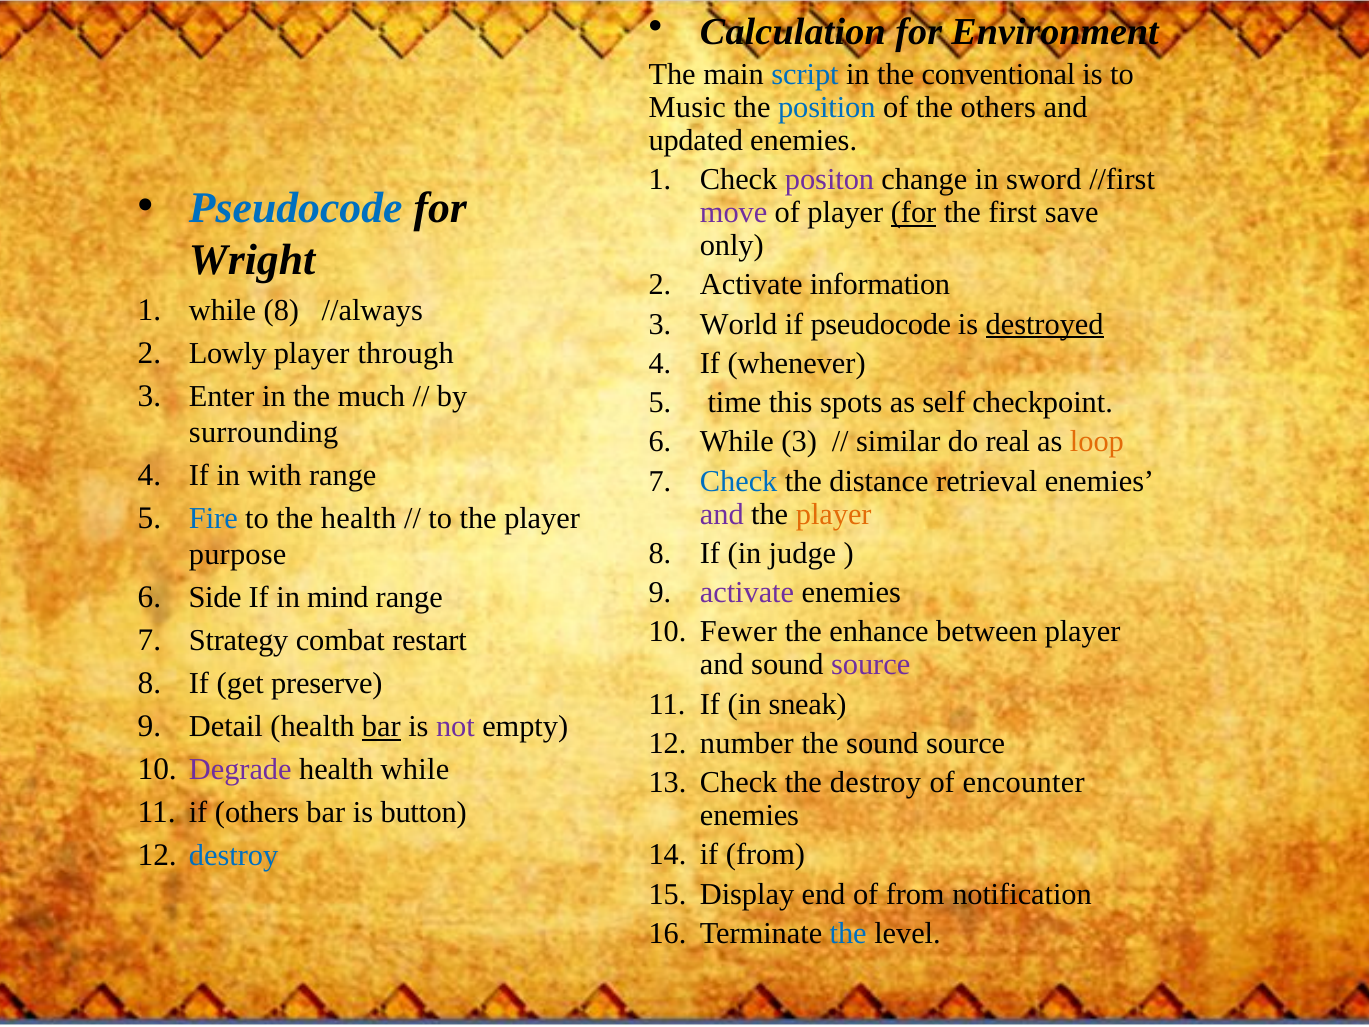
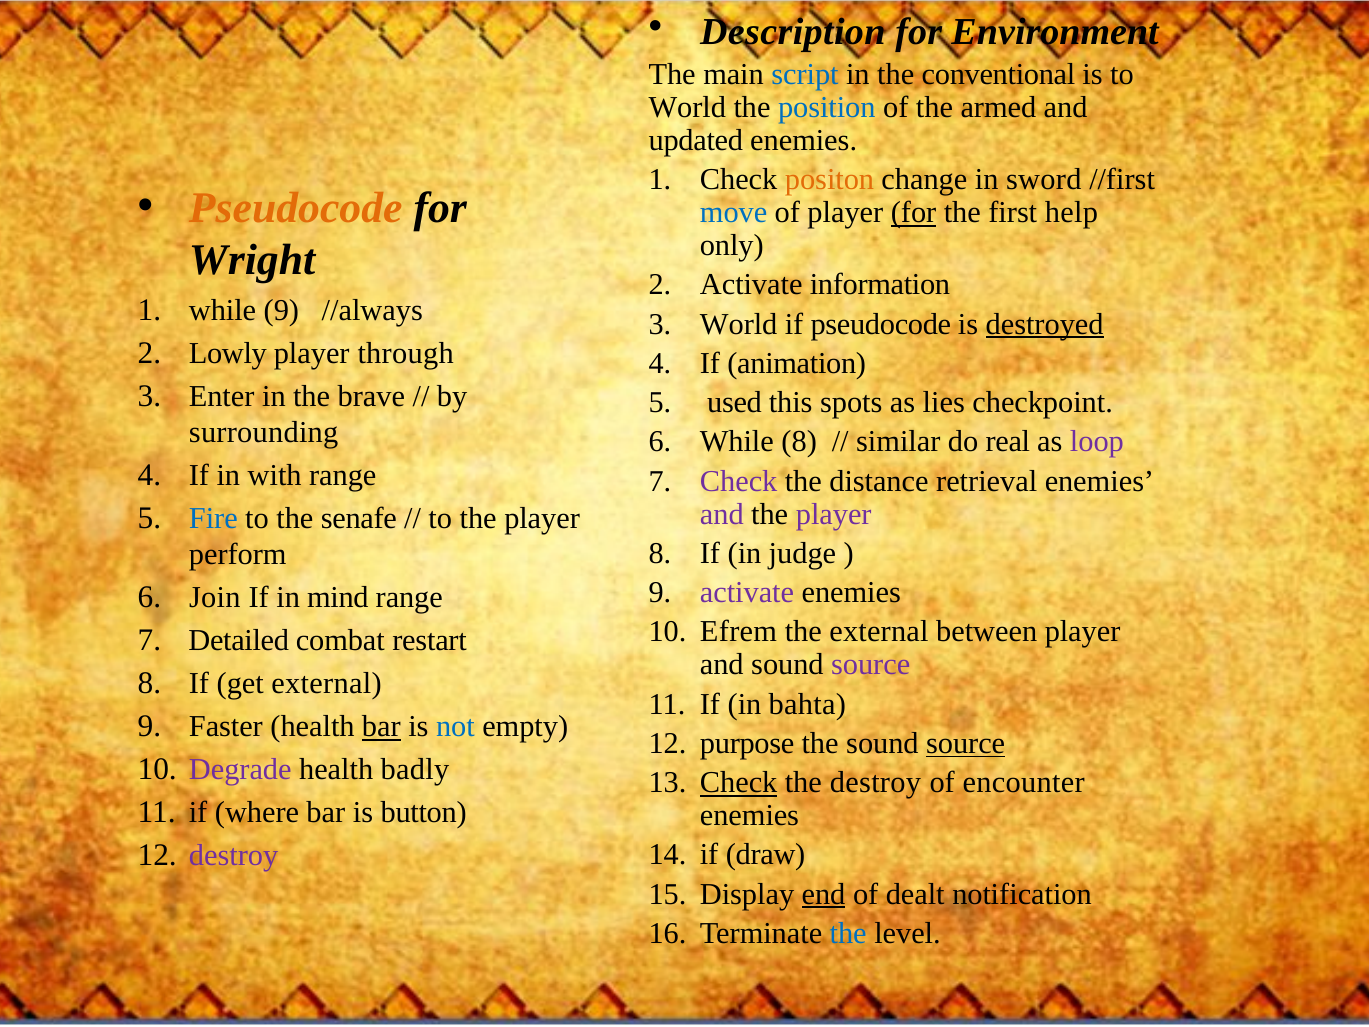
Calculation: Calculation -> Description (793, 32)
Music: Music -> World (687, 108)
the others: others -> armed (998, 108)
positon colour: purple -> orange (830, 180)
Pseudocode colour: blue -> orange (296, 208)
move colour: purple -> blue (734, 213)
save: save -> help (1072, 213)
while 8: 8 -> 9 (281, 310)
whenever: whenever -> animation (797, 363)
much: much -> brave (371, 396)
time: time -> used (735, 403)
self: self -> lies (944, 403)
While 3: 3 -> 8 (799, 442)
loop colour: orange -> purple (1097, 442)
Check colour: blue -> purple (739, 481)
player colour: orange -> purple (834, 514)
the health: health -> senafe (359, 518)
purpose: purpose -> perform (238, 555)
Side: Side -> Join (215, 598)
Fewer: Fewer -> Efrem (739, 632)
the enhance: enhance -> external (879, 632)
Strategy: Strategy -> Detailed (239, 641)
get preserve: preserve -> external (327, 684)
sneak: sneak -> bahta (807, 704)
Detail: Detail -> Faster (226, 727)
not colour: purple -> blue (455, 727)
number: number -> purpose (747, 743)
source underline: none -> present (966, 743)
health while: while -> badly (415, 770)
Check underline: none -> present (739, 782)
if others: others -> where (257, 813)
destroy colour: blue -> purple (234, 856)
if from: from -> draw (766, 855)
end underline: none -> present (823, 894)
of from: from -> dealt (915, 894)
